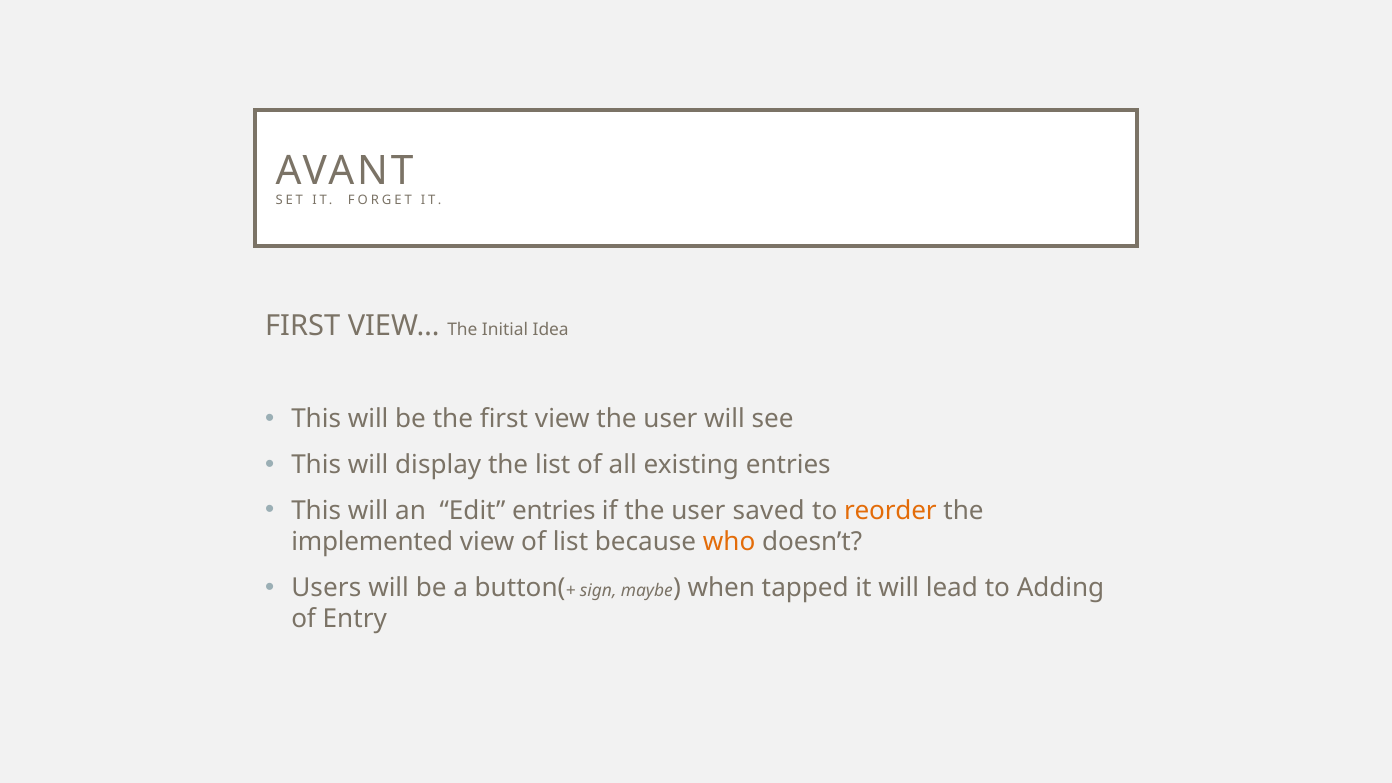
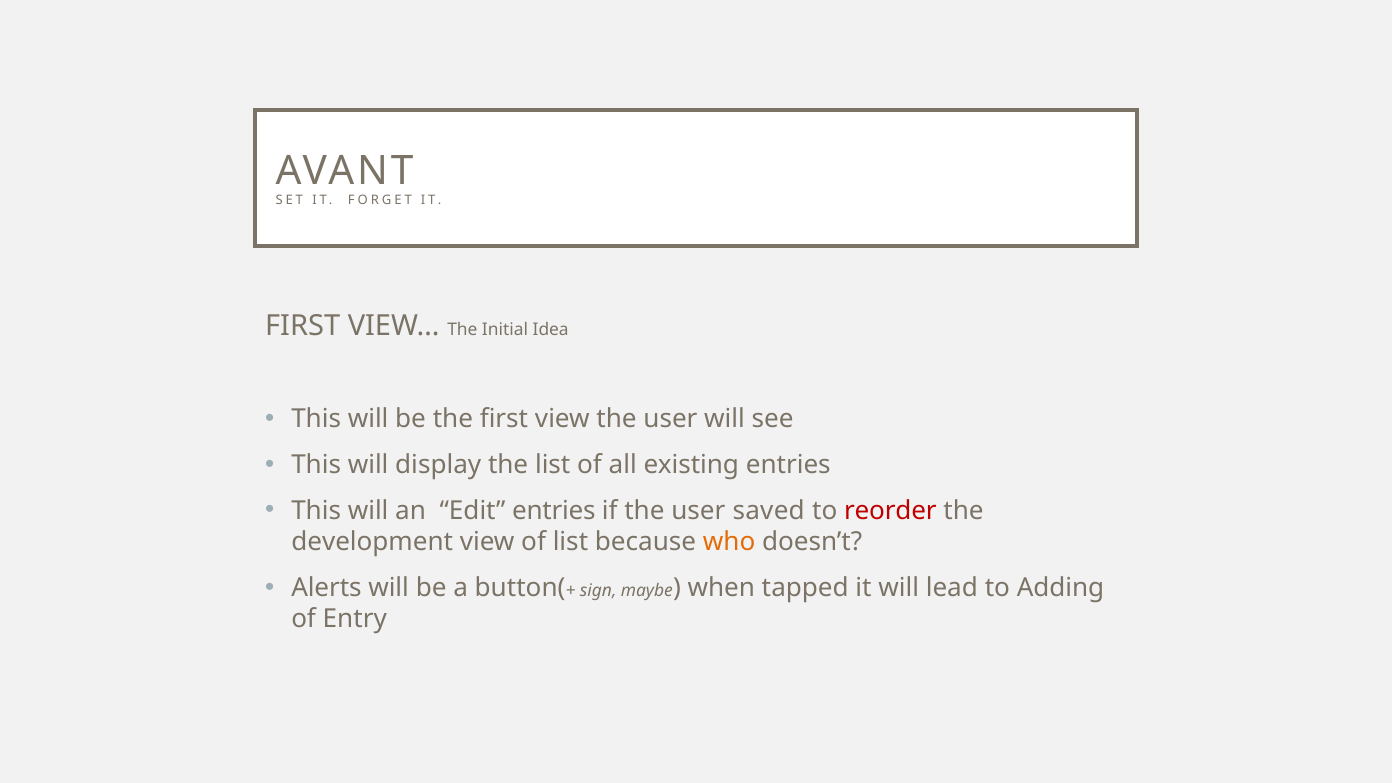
reorder colour: orange -> red (890, 511)
implemented: implemented -> development (372, 542)
Users: Users -> Alerts (326, 588)
